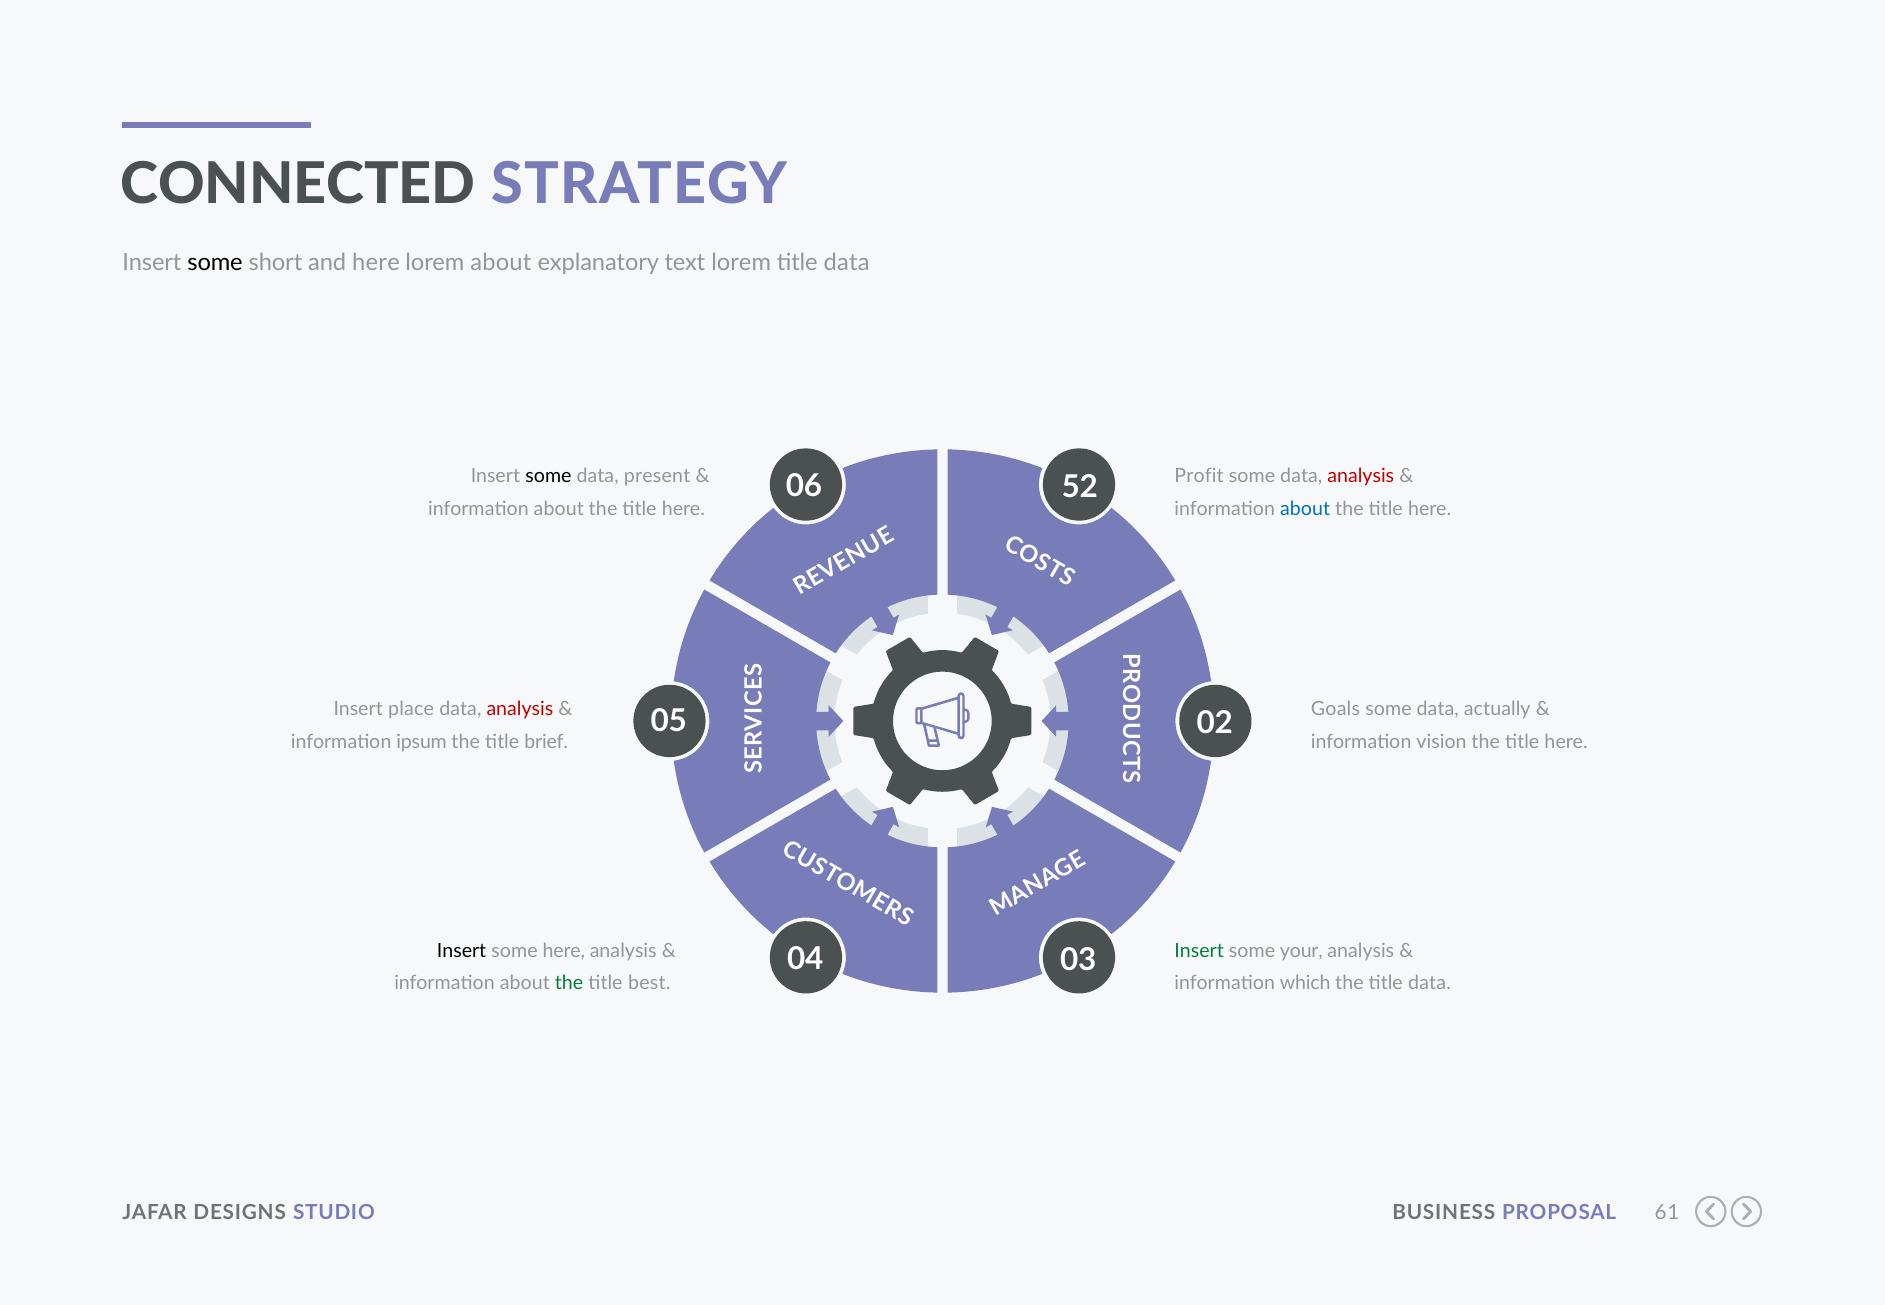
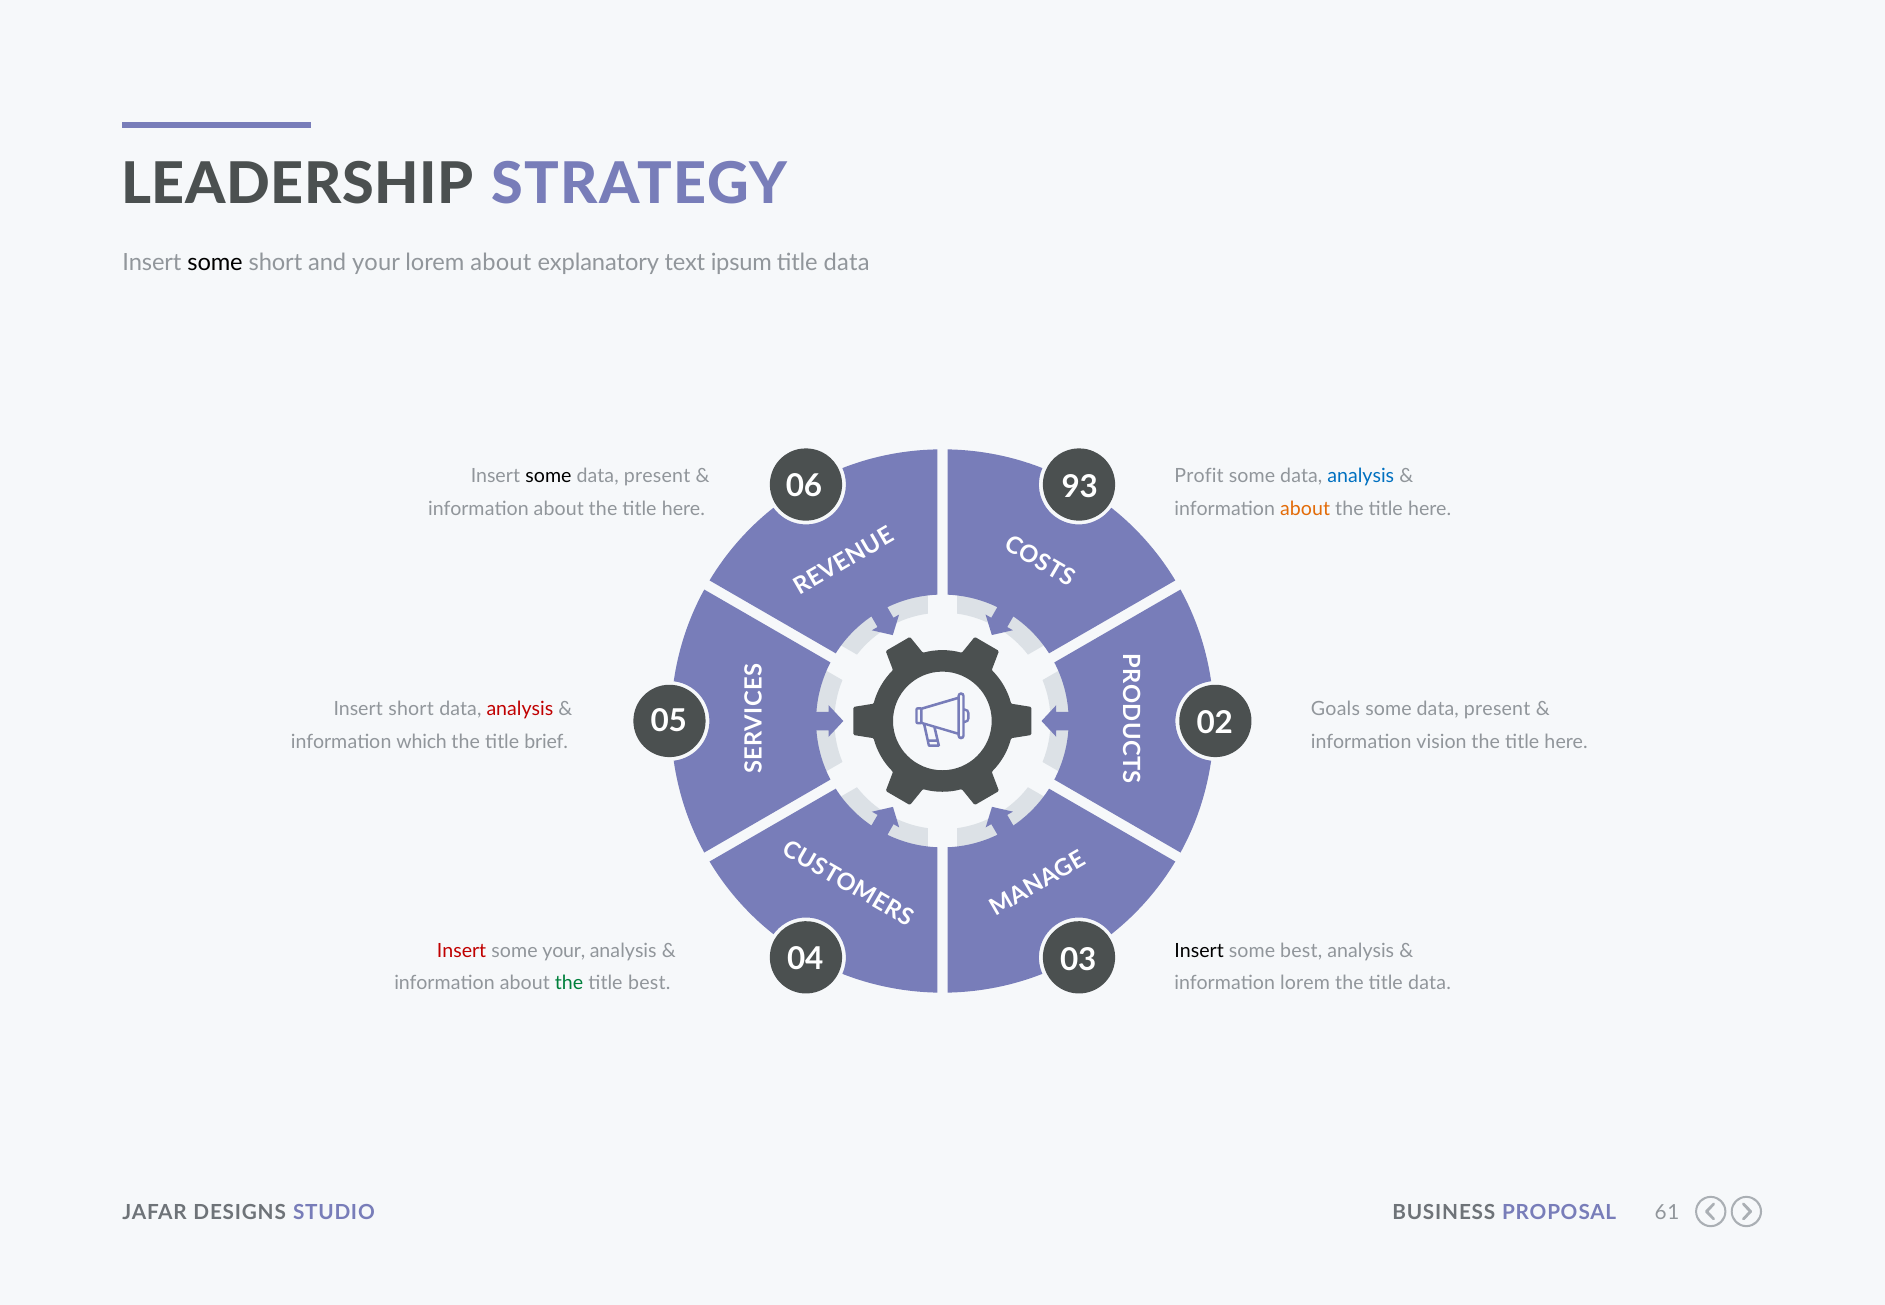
CONNECTED: CONNECTED -> LEADERSHIP (298, 185)
and here: here -> your (376, 262)
text lorem: lorem -> ipsum (741, 262)
analysis colour: red -> blue (1361, 476)
52: 52 -> 93 (1080, 487)
about colour: blue -> orange (1305, 509)
Insert place: place -> short (411, 709)
actually: actually -> present (1497, 709)
ipsum: ipsum -> which (422, 742)
Insert colour: black -> red (462, 951)
some here: here -> your (564, 951)
Insert colour: green -> black (1199, 951)
some your: your -> best (1301, 951)
information which: which -> lorem (1305, 983)
